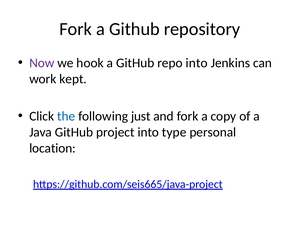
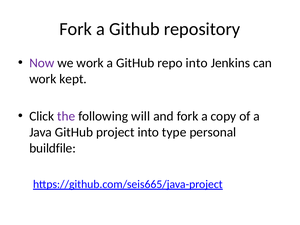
we hook: hook -> work (90, 63)
the colour: blue -> purple (66, 116)
just: just -> will (141, 116)
location: location -> buildfile (53, 148)
